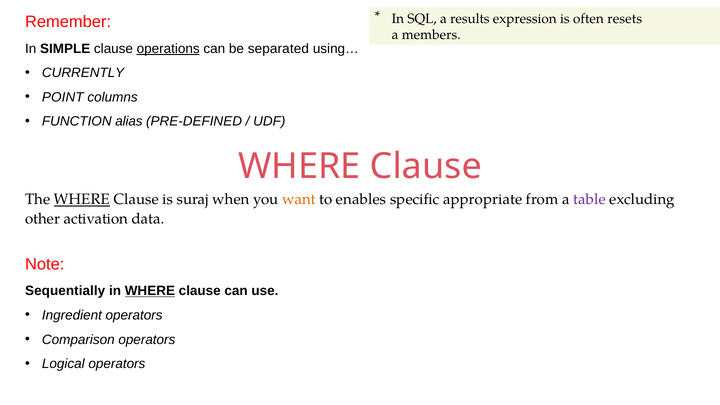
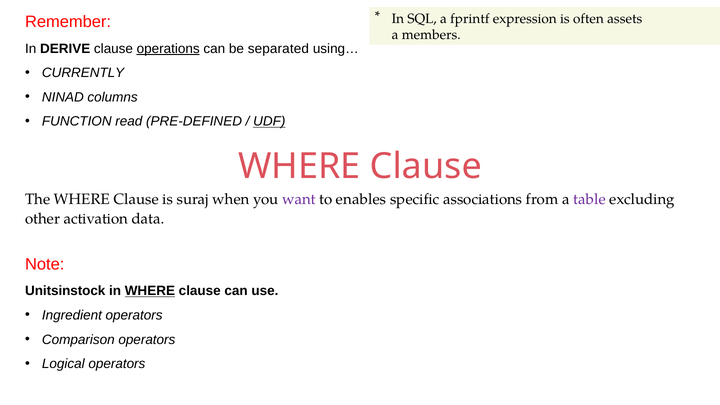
results: results -> fprintf (470, 19)
resets: resets -> assets (625, 19)
SIMPLE: SIMPLE -> DERIVE (65, 49)
POINT: POINT -> NINAD (63, 97)
alias: alias -> read (129, 121)
UDF underline: none -> present (269, 121)
WHERE underline: present -> none (82, 199)
want colour: orange -> purple (299, 199)
appropriate: appropriate -> associations (483, 199)
Sequentially: Sequentially -> Unitsinstock (65, 291)
